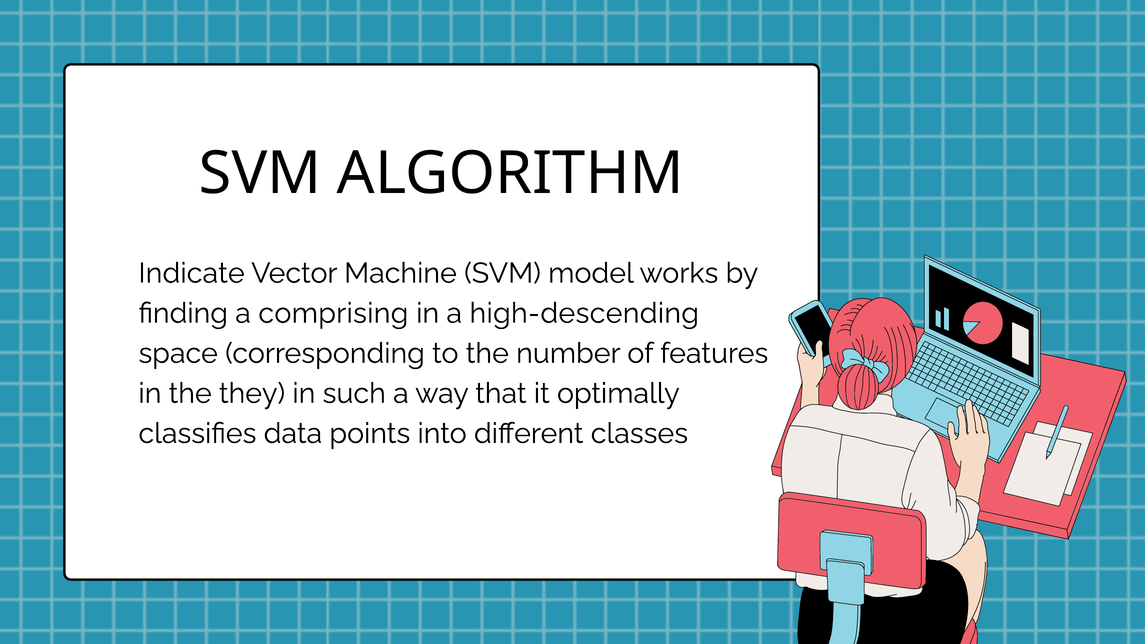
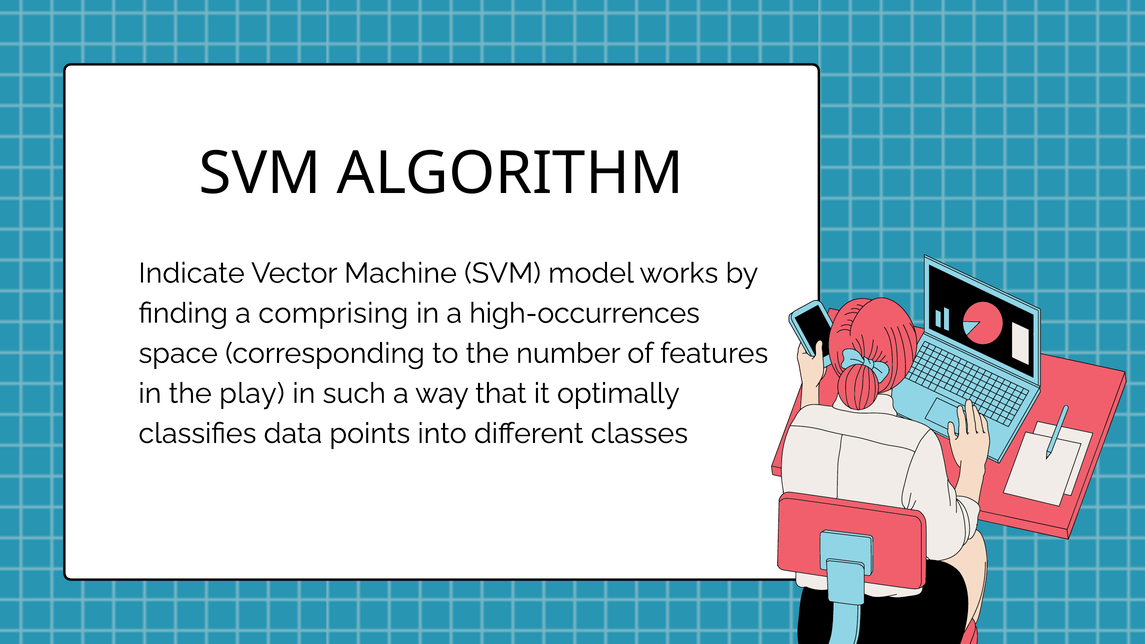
high-descending: high-descending -> high-occurrences (585, 313)
they: they -> play (252, 393)
